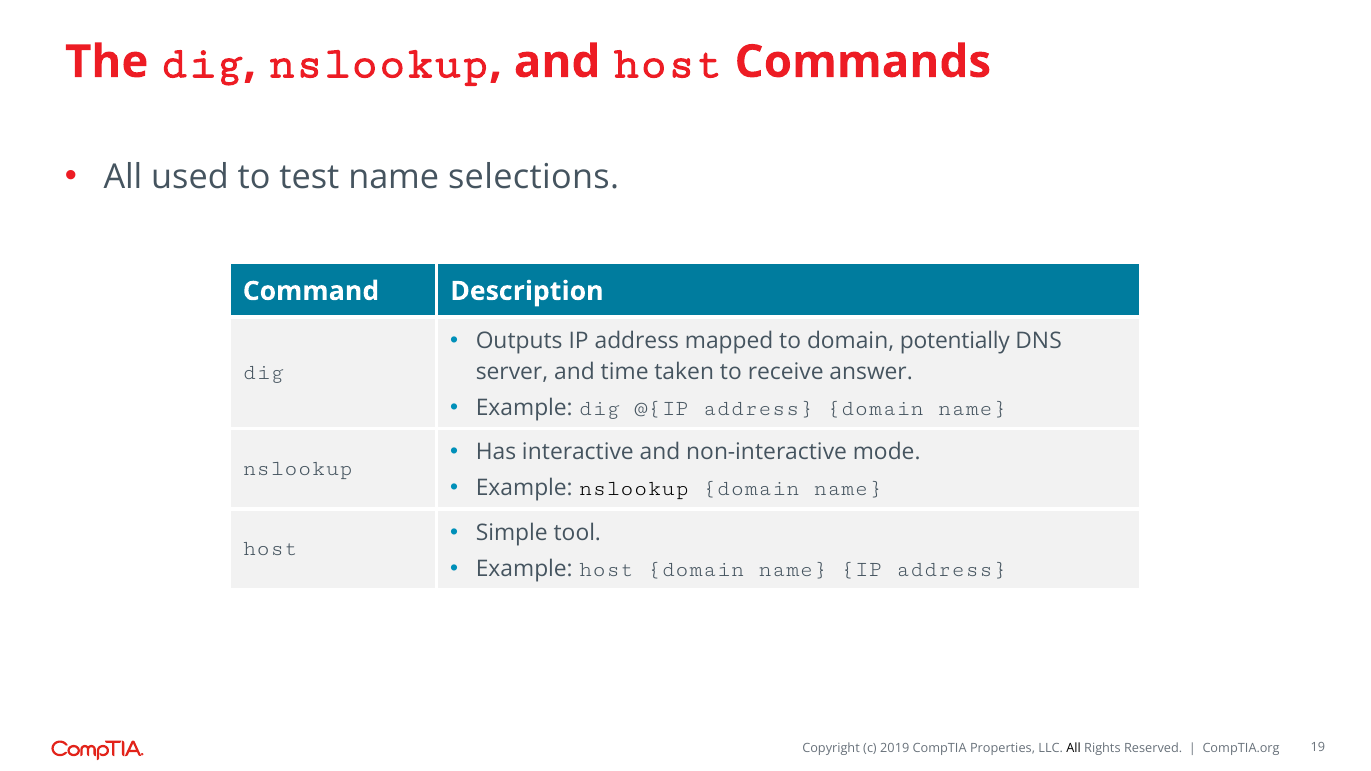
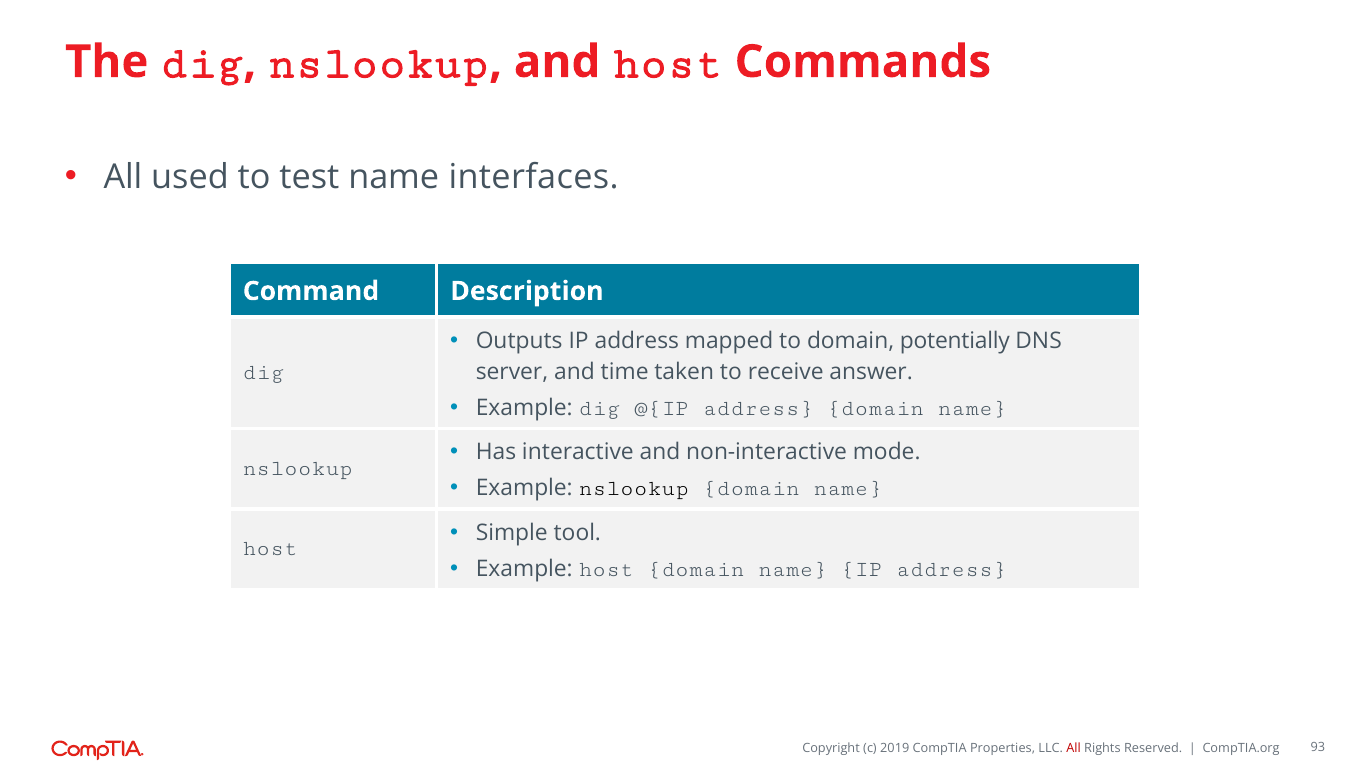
selections: selections -> interfaces (534, 177)
All colour: black -> red (1074, 748)
19: 19 -> 93 (1318, 747)
